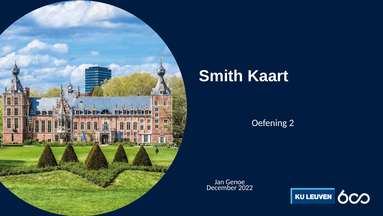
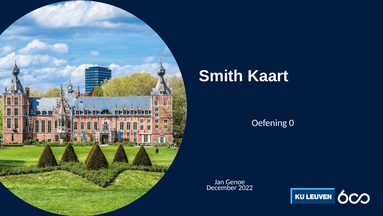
2: 2 -> 0 (292, 123)
